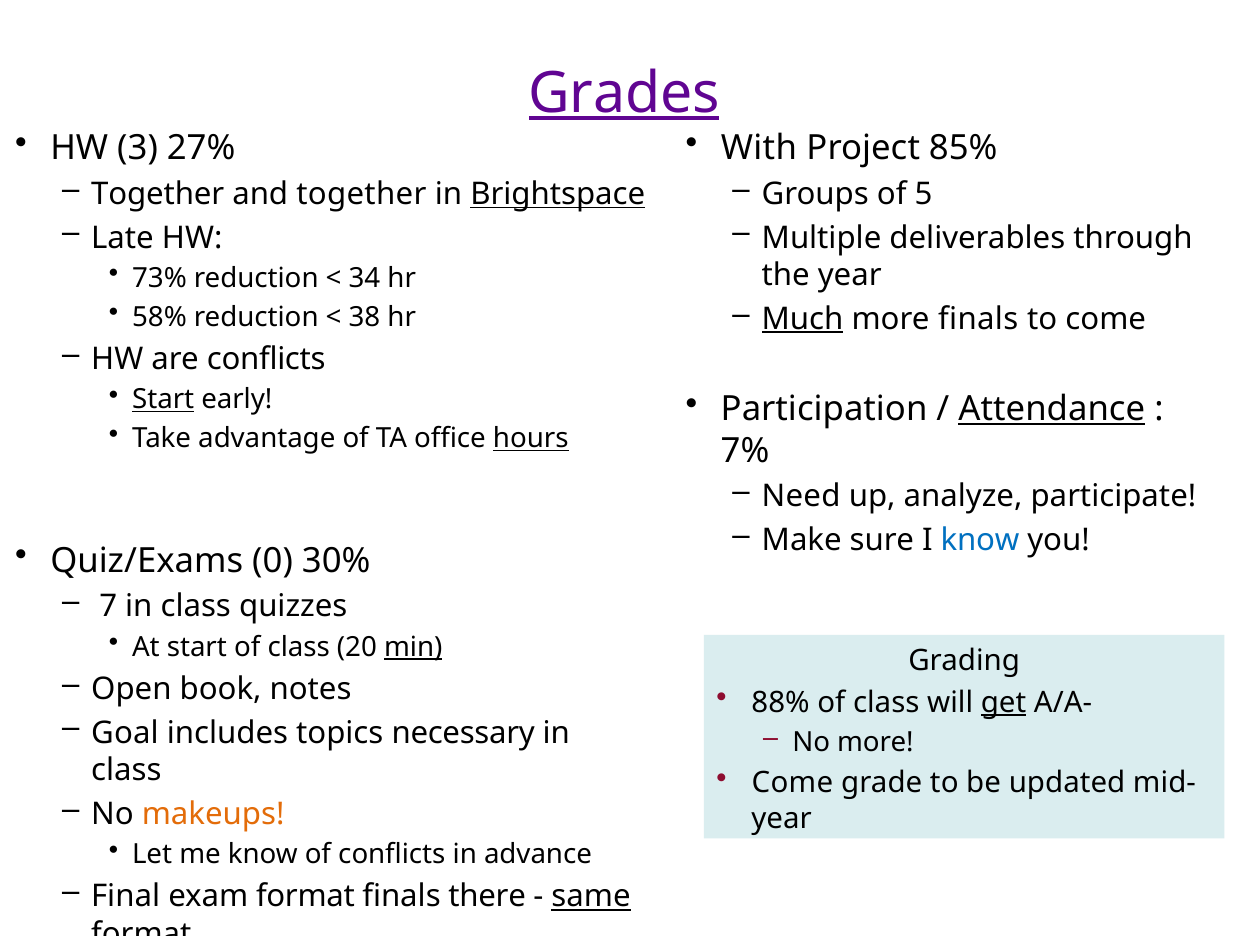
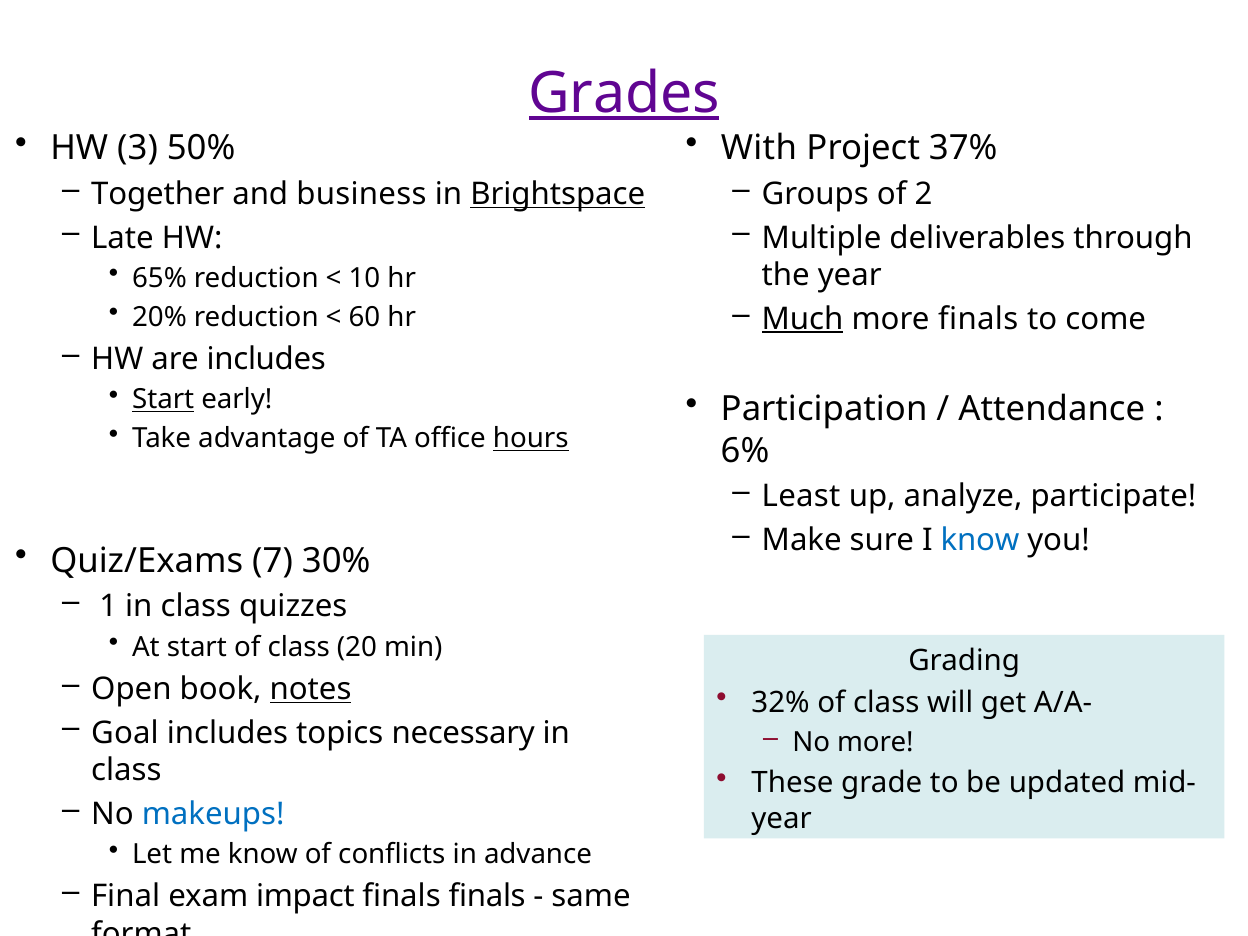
27%: 27% -> 50% (201, 149)
85%: 85% -> 37% (963, 149)
and together: together -> business (361, 194)
5: 5 -> 2 (924, 194)
73%: 73% -> 65% (159, 278)
34: 34 -> 10 (365, 278)
58%: 58% -> 20% (159, 317)
38: 38 -> 60 (365, 317)
are conflicts: conflicts -> includes (266, 359)
Attendance underline: present -> none (1052, 409)
7%: 7% -> 6% (745, 451)
Need: Need -> Least (801, 496)
0: 0 -> 7 (273, 561)
7: 7 -> 1 (108, 607)
min underline: present -> none (413, 647)
notes underline: none -> present (311, 689)
88%: 88% -> 32% (781, 703)
get underline: present -> none (1004, 703)
Come: Come -> These (792, 783)
makeups colour: orange -> blue (213, 814)
exam format: format -> impact (305, 896)
finals there: there -> finals (487, 896)
same underline: present -> none (591, 896)
